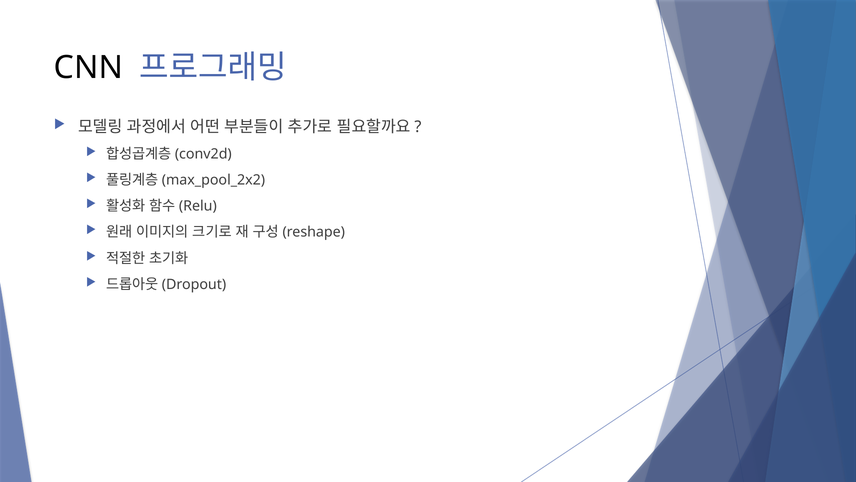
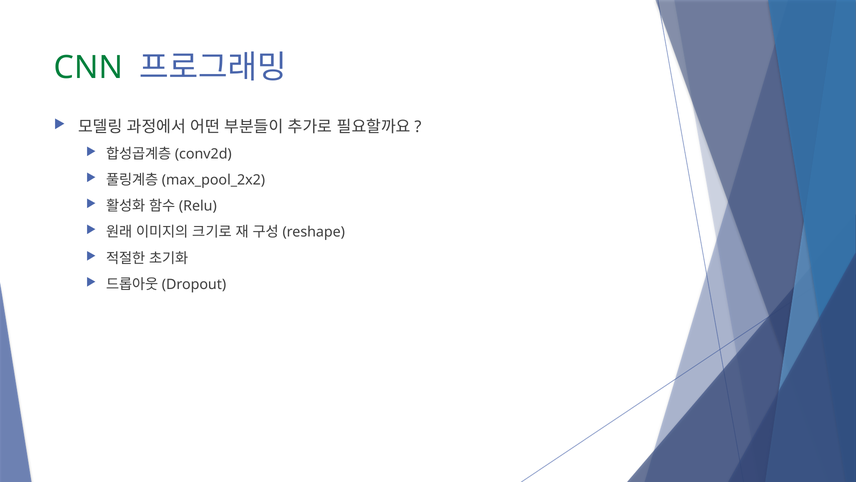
CNN colour: black -> green (88, 68)
